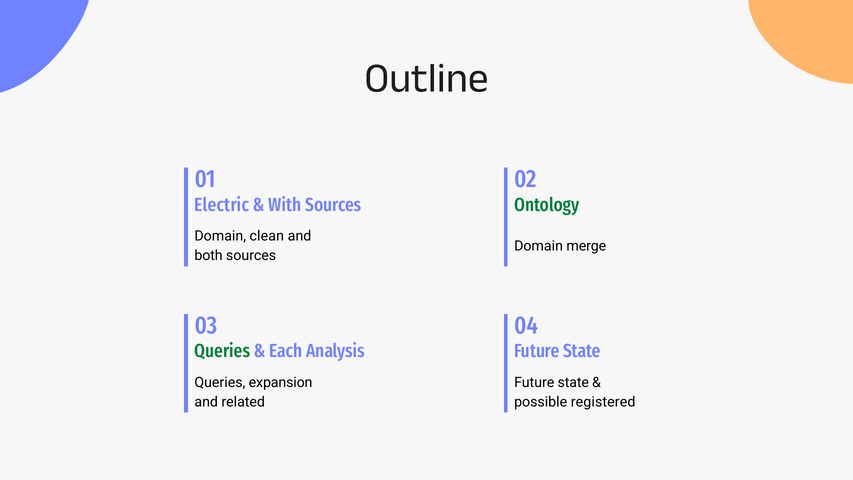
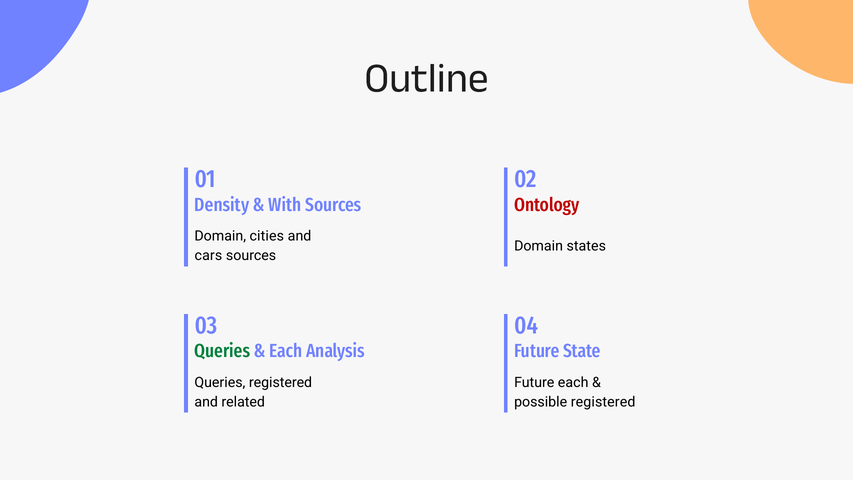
Electric: Electric -> Density (222, 205)
Ontology colour: green -> red (547, 205)
clean: clean -> cities (267, 236)
merge: merge -> states (586, 246)
both: both -> cars (208, 256)
Queries expansion: expansion -> registered (281, 382)
state: state -> each (573, 382)
